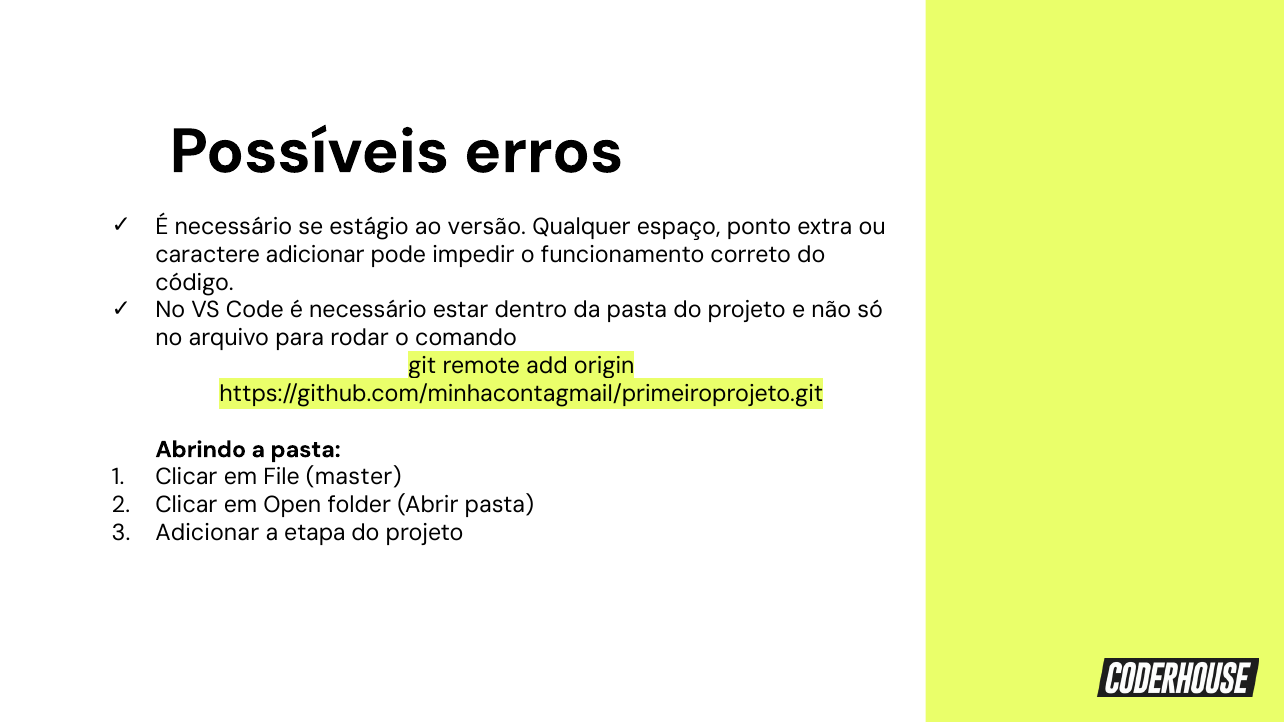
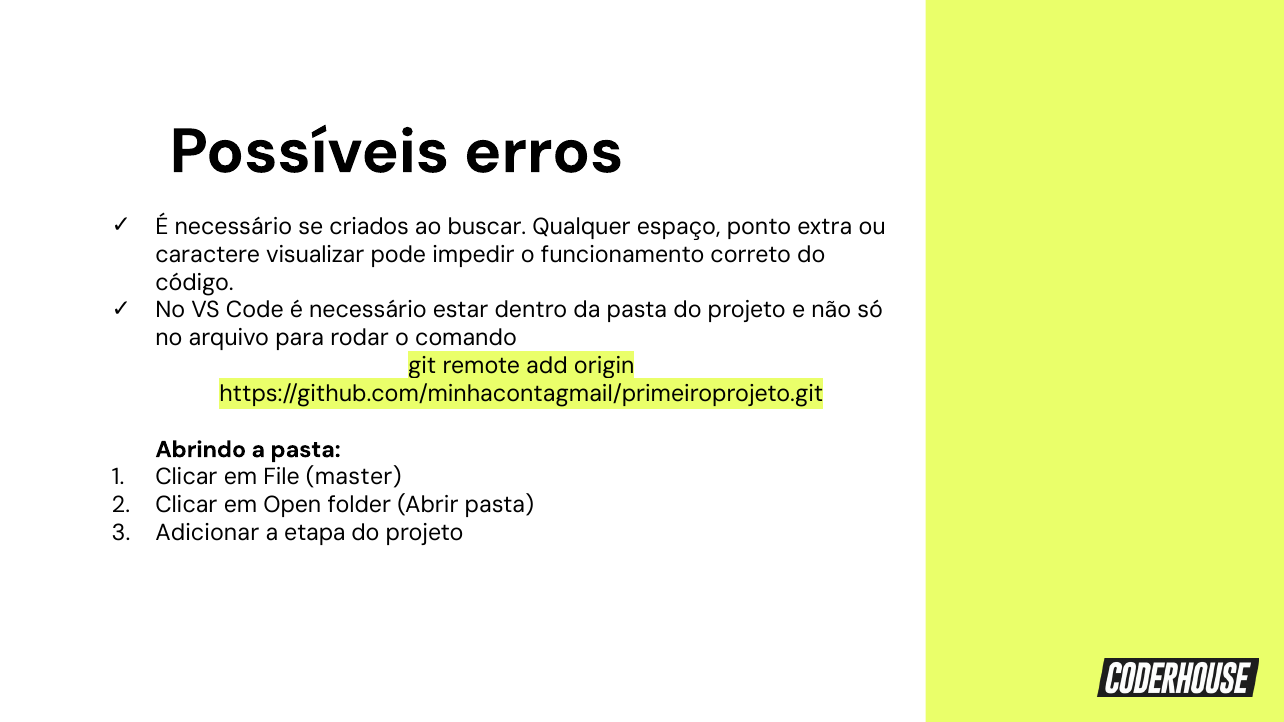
estágio: estágio -> criados (369, 227)
versão: versão -> buscar (487, 227)
caractere adicionar: adicionar -> visualizar (315, 255)
